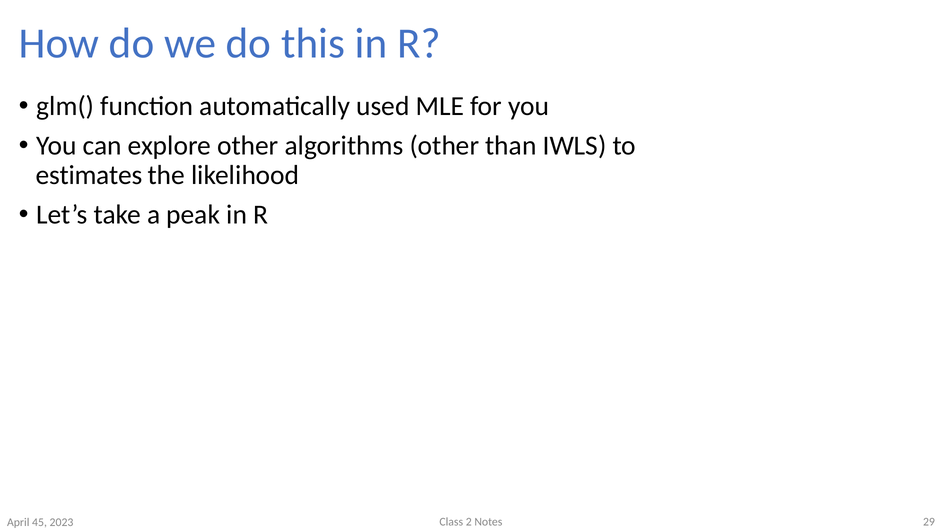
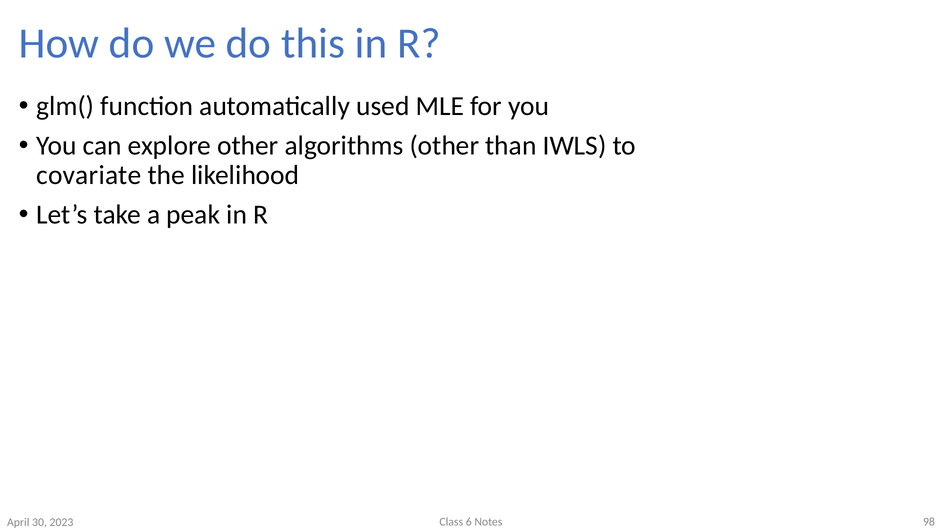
estimates: estimates -> covariate (89, 175)
2: 2 -> 6 (469, 522)
29: 29 -> 98 (929, 522)
45: 45 -> 30 (40, 522)
